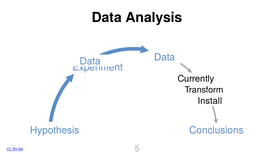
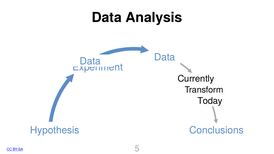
Install: Install -> Today (210, 101)
